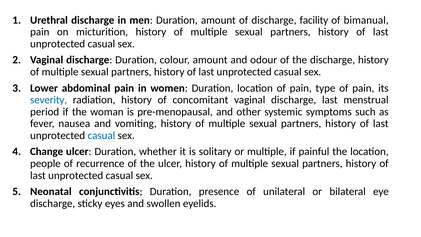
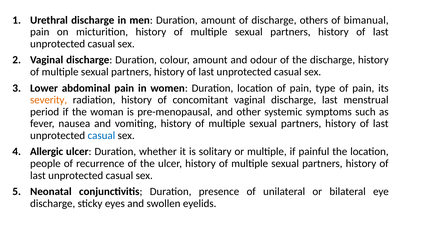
facility: facility -> others (314, 20)
severity colour: blue -> orange (49, 100)
Change: Change -> Allergic (47, 152)
